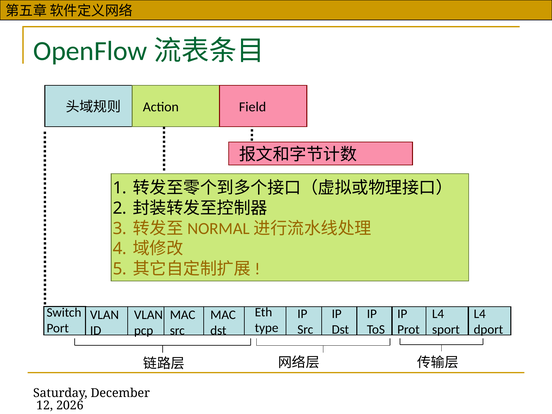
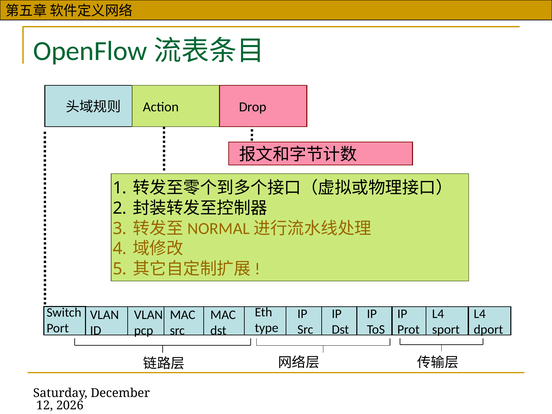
Field: Field -> Drop (253, 107)
